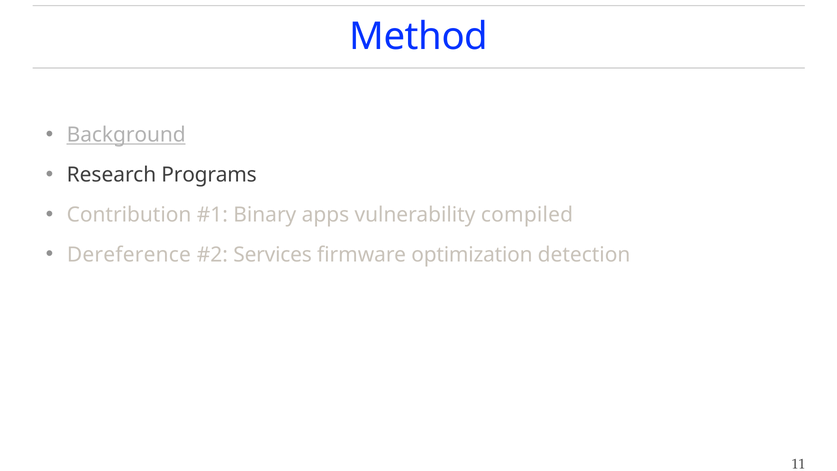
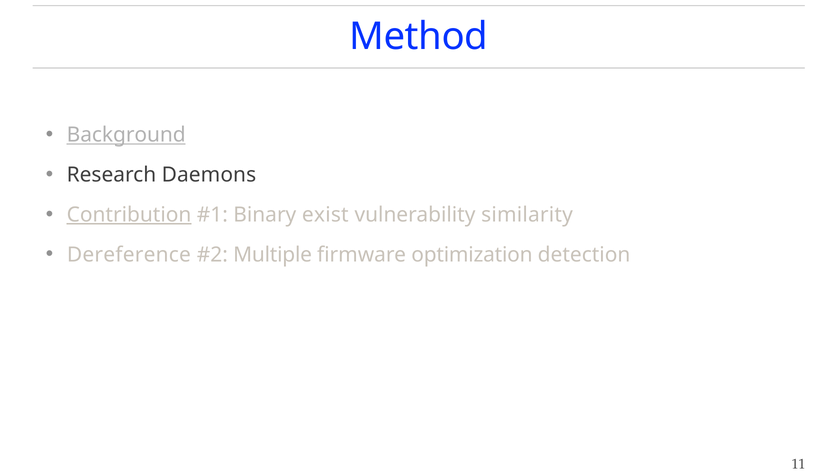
Programs: Programs -> Daemons (209, 175)
Contribution underline: none -> present (129, 215)
apps: apps -> exist (325, 215)
compiled: compiled -> similarity (527, 215)
Services: Services -> Multiple (273, 255)
